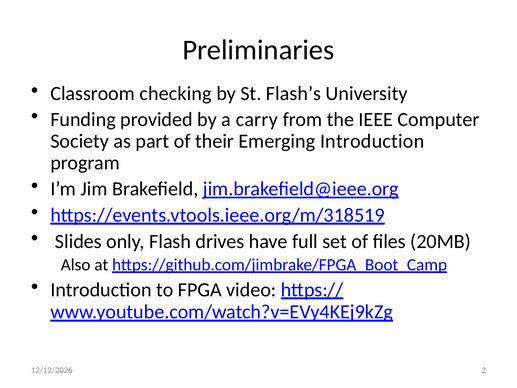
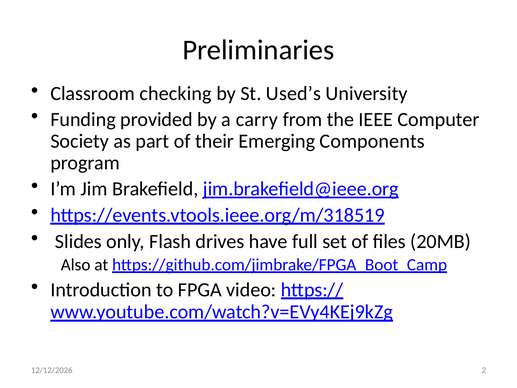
Flash’s: Flash’s -> Used’s (293, 94)
Emerging Introduction: Introduction -> Components (372, 141)
